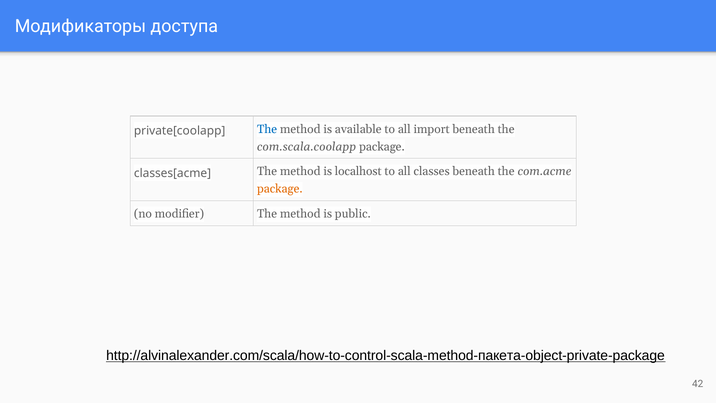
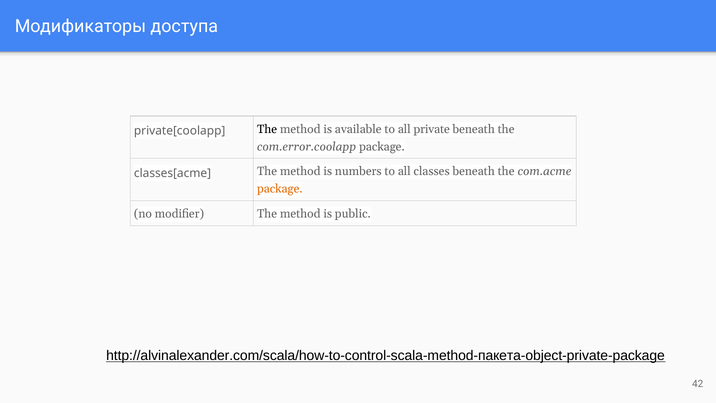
The colour: blue -> black (267, 129)
import: import -> private (432, 129)
com.scala.coolapp: com.scala.coolapp -> com.error.coolapp (307, 147)
localhost: localhost -> numbers (358, 171)
